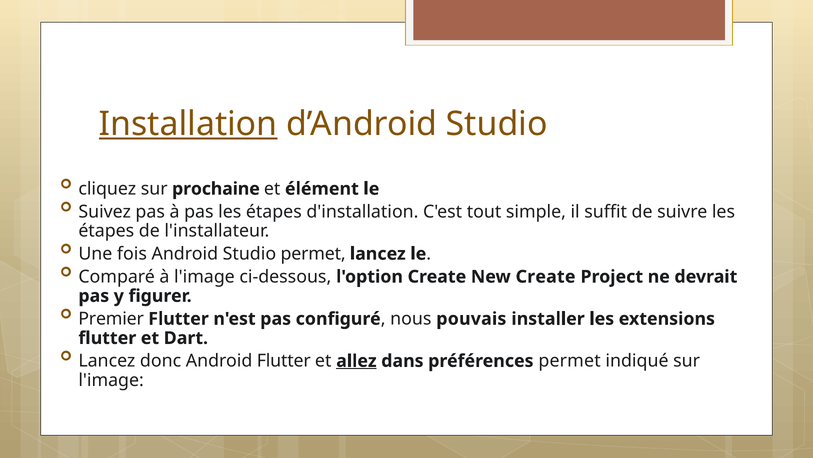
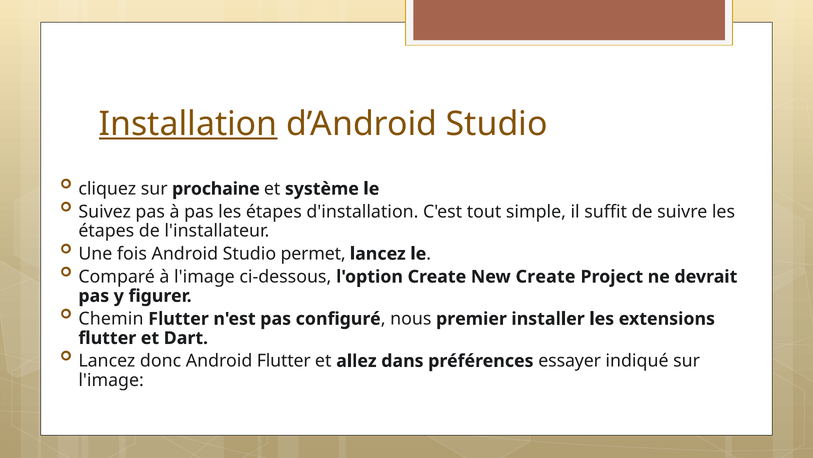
élément: élément -> système (322, 189)
Premier: Premier -> Chemin (111, 318)
pouvais: pouvais -> premier (471, 318)
allez underline: present -> none (356, 360)
préférences permet: permet -> essayer (570, 360)
